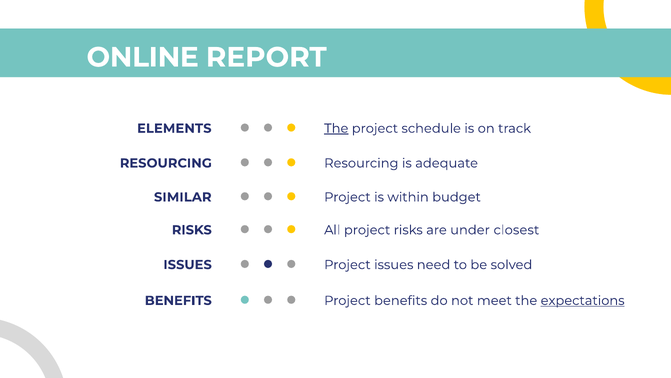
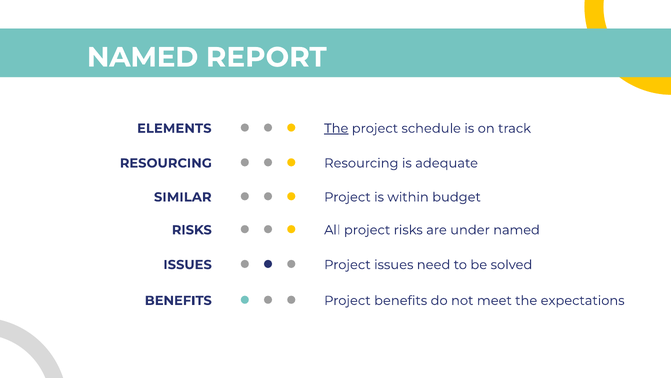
ONLINE: ONLINE -> NAMED (143, 57)
under closest: closest -> named (517, 230)
expectations underline: present -> none (583, 300)
